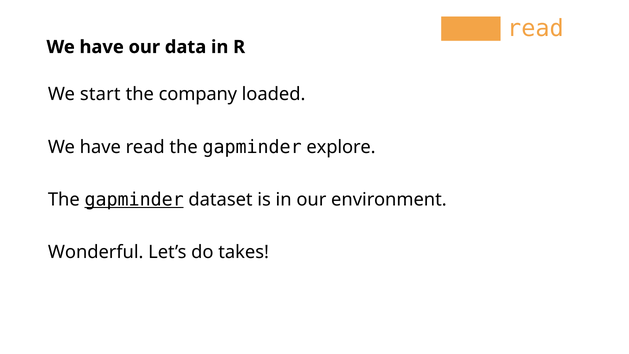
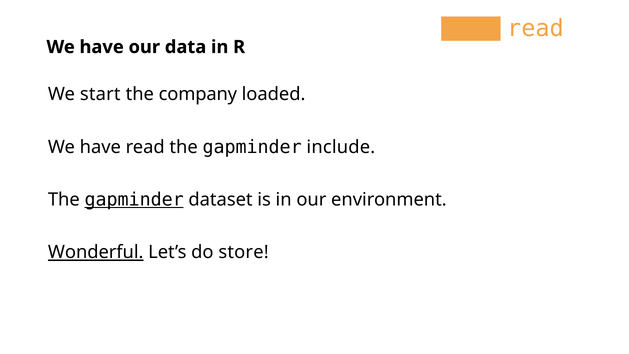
explore: explore -> include (341, 147)
Wonderful underline: none -> present (96, 252)
takes: takes -> store (244, 252)
